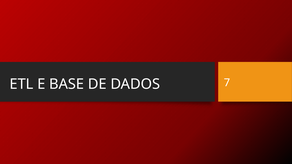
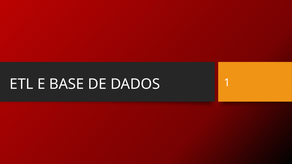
7: 7 -> 1 (227, 83)
